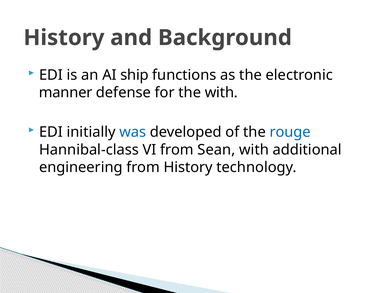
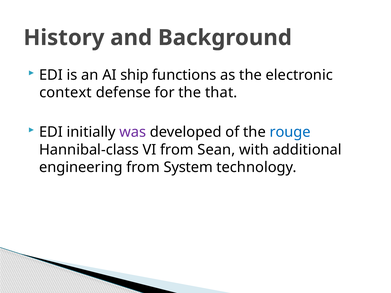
manner: manner -> context (66, 93)
the with: with -> that (221, 93)
was colour: blue -> purple (133, 132)
from History: History -> System (188, 167)
